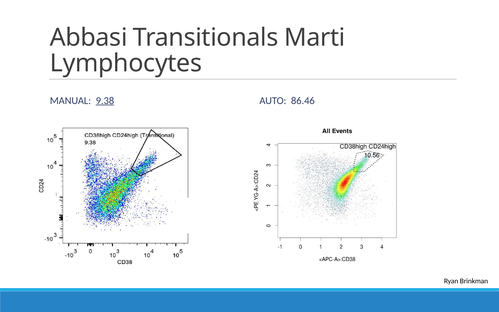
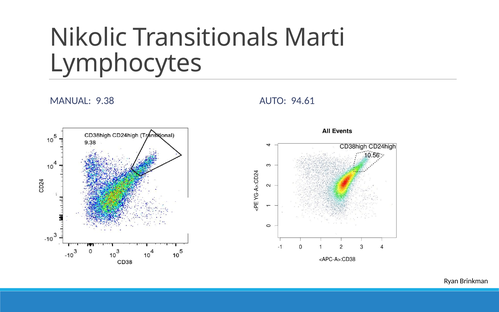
Abbasi: Abbasi -> Nikolic (89, 38)
9.38 underline: present -> none (105, 101)
86.46: 86.46 -> 94.61 (303, 101)
